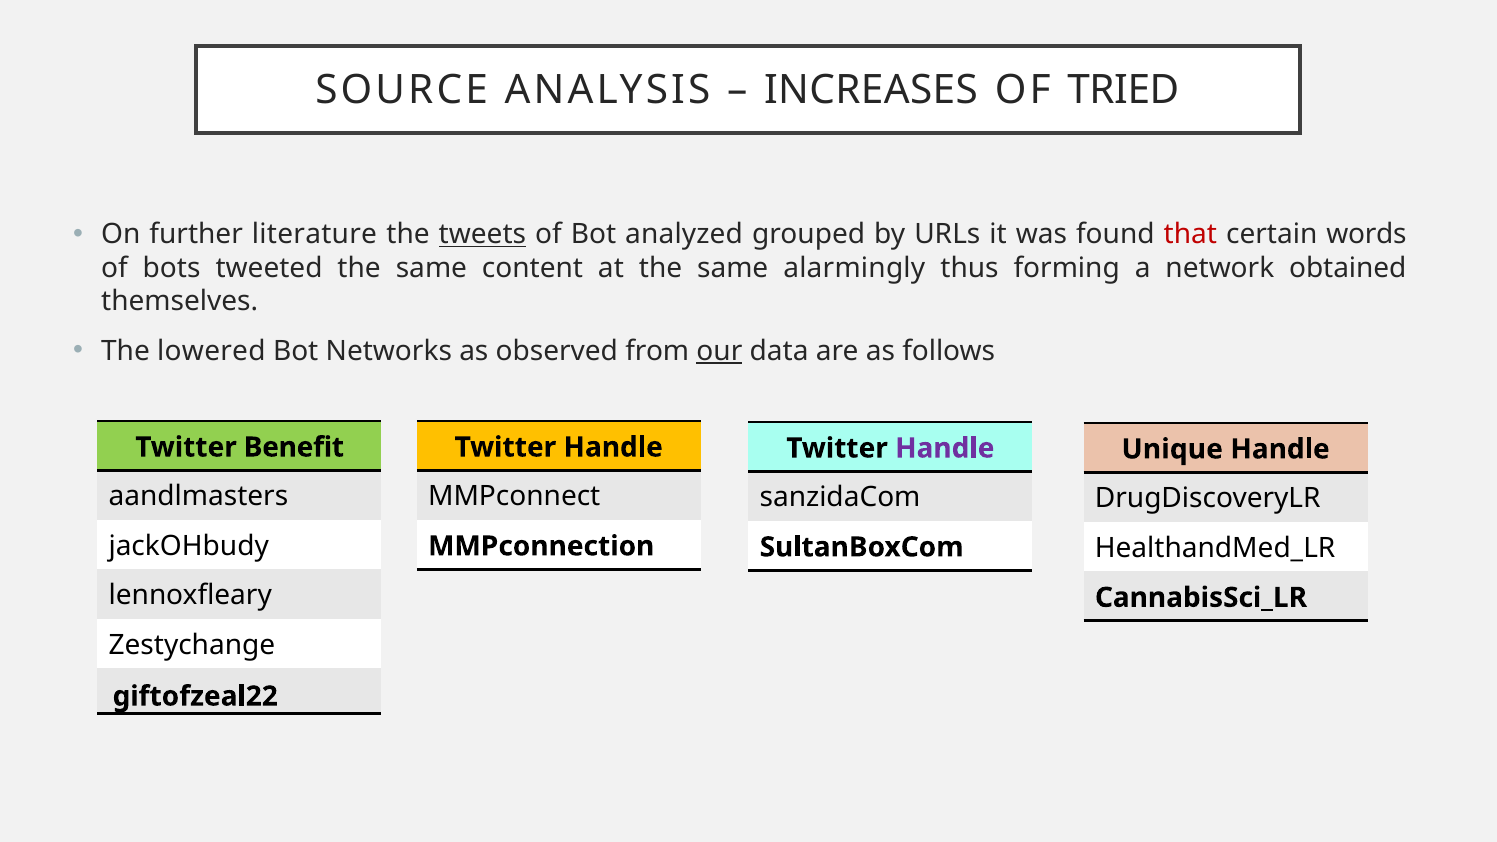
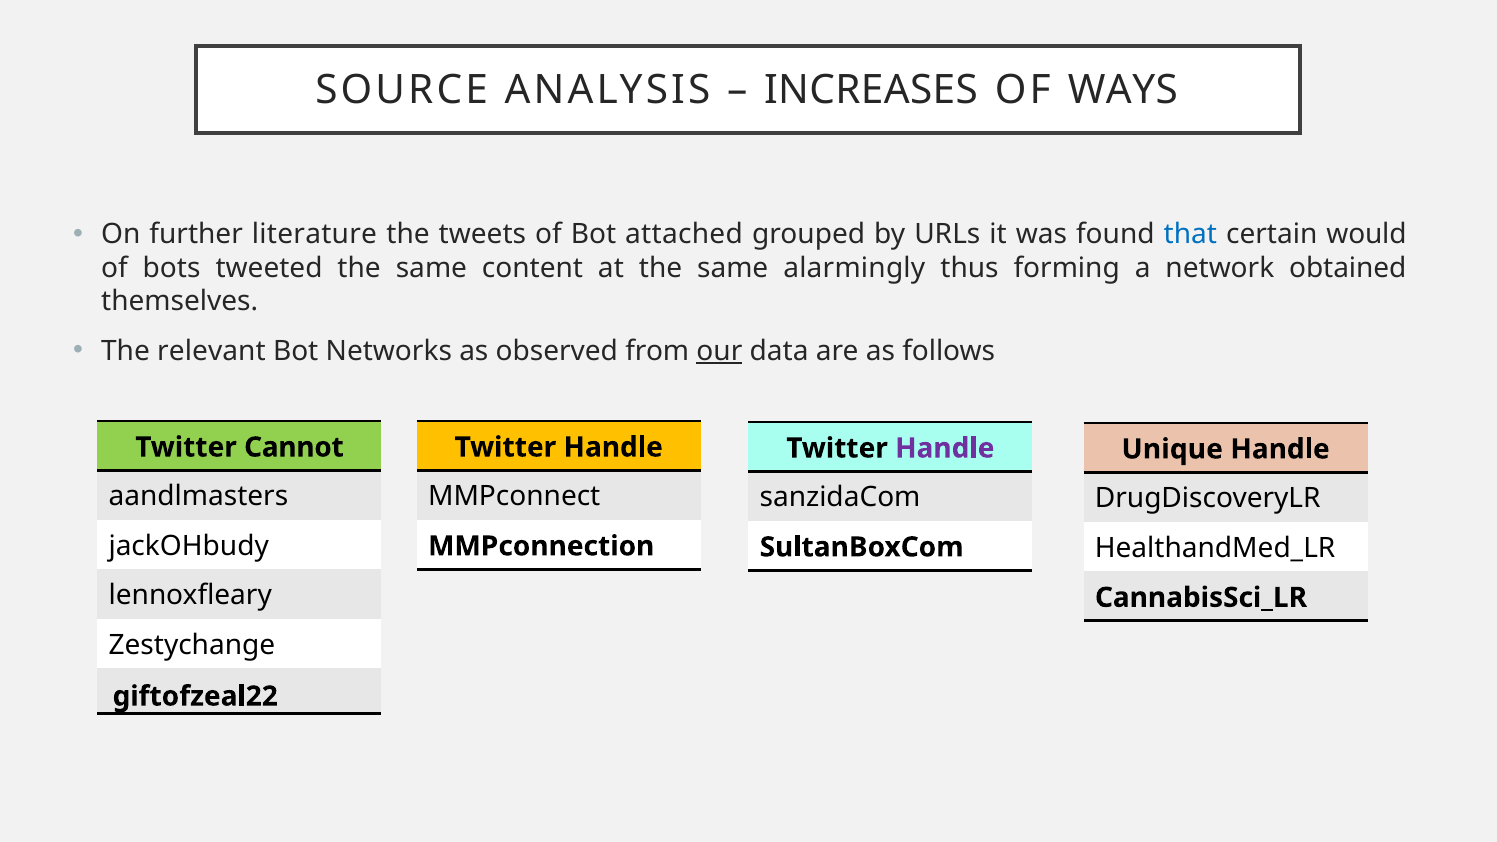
TRIED: TRIED -> WAYS (1123, 90)
tweets underline: present -> none (482, 234)
analyzed: analyzed -> attached (684, 234)
that colour: red -> blue (1190, 234)
words: words -> would (1366, 234)
lowered: lowered -> relevant (211, 351)
Benefit: Benefit -> Cannot (294, 447)
